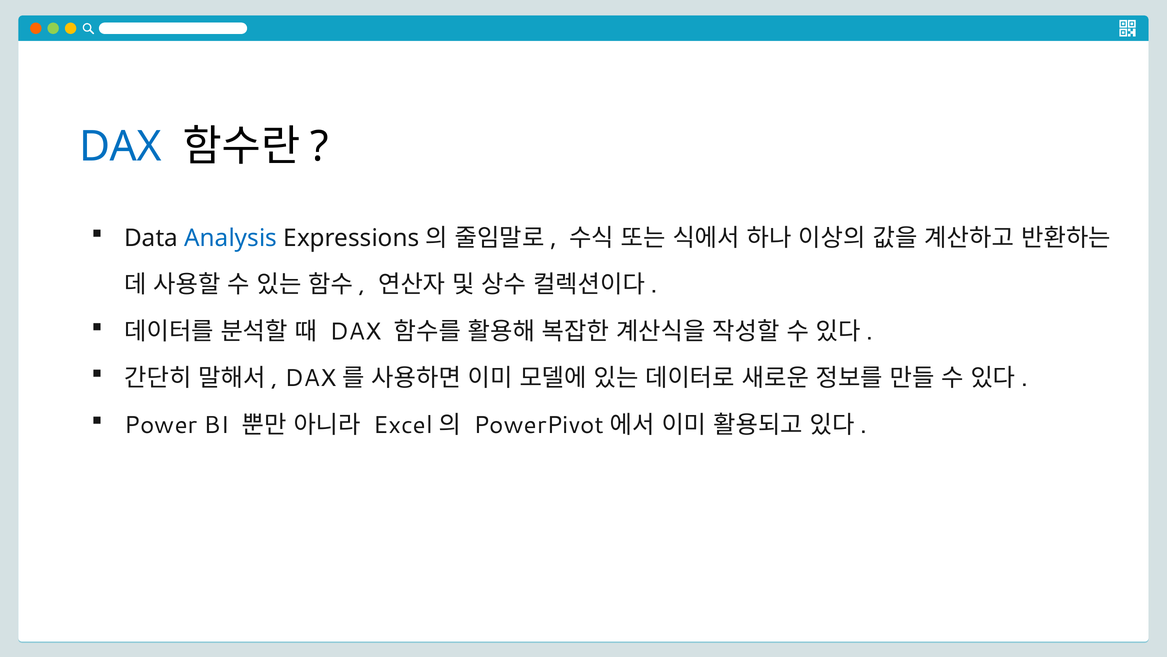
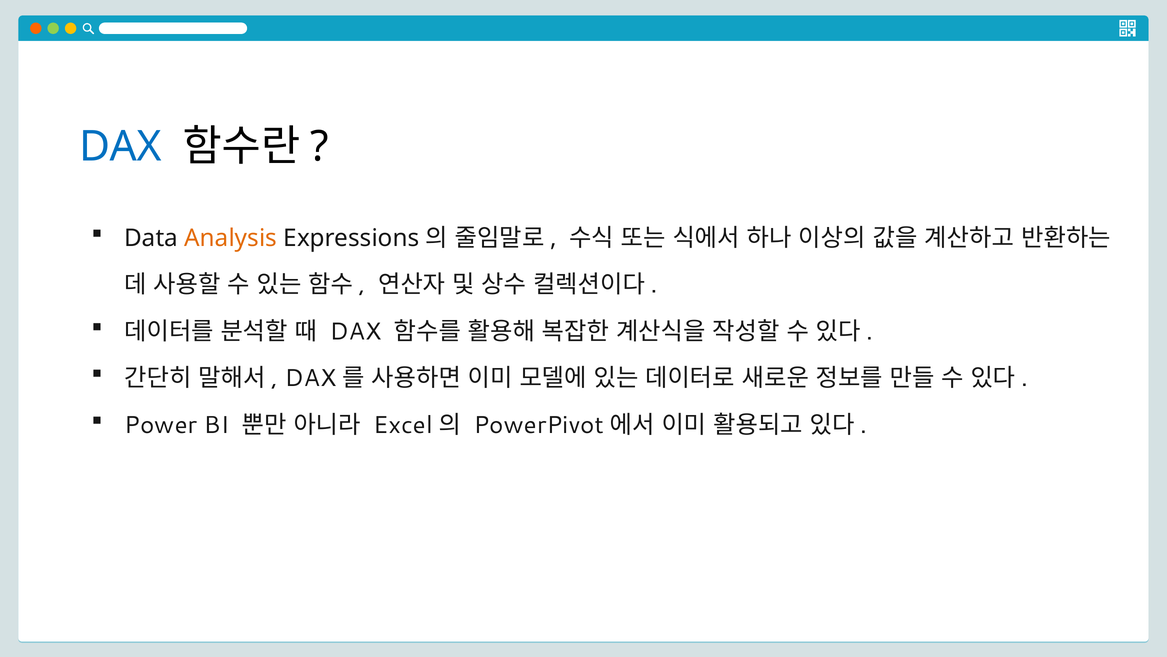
Analysis colour: blue -> orange (231, 238)
